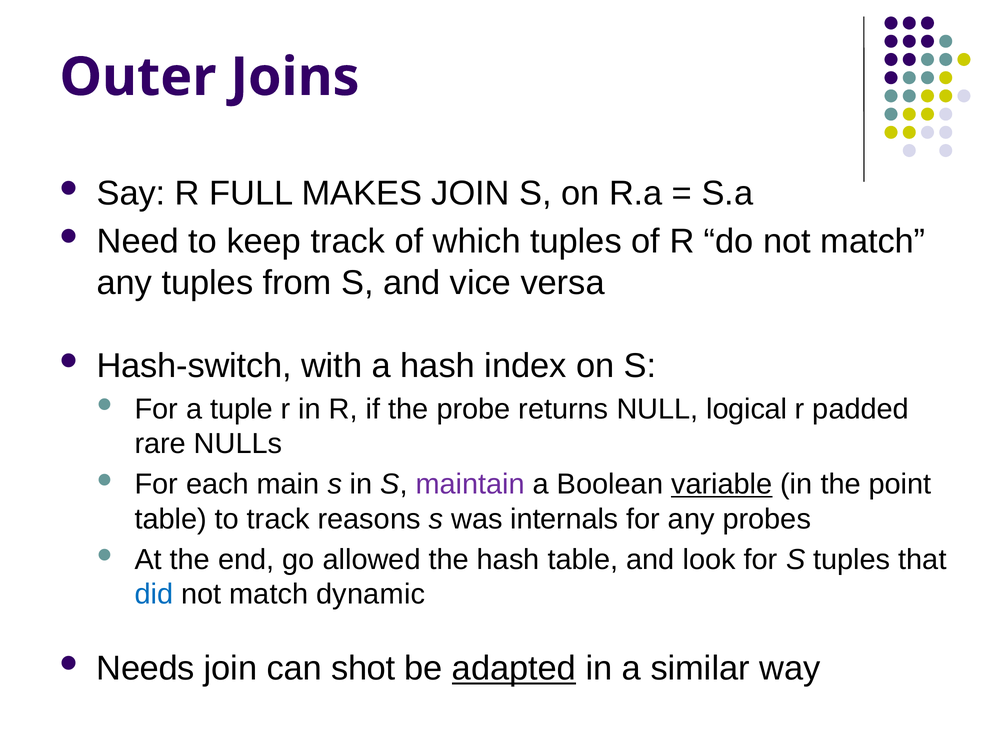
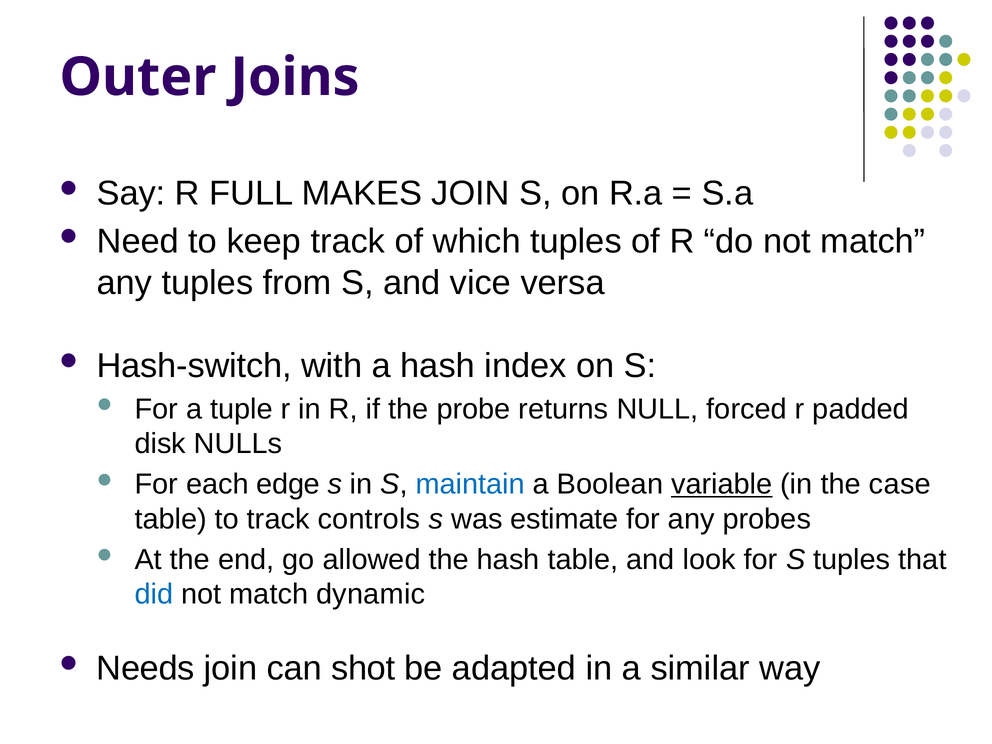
logical: logical -> forced (747, 409)
rare: rare -> disk (160, 444)
main: main -> edge (288, 484)
maintain colour: purple -> blue (470, 484)
point: point -> case (900, 484)
reasons: reasons -> controls (369, 519)
internals: internals -> estimate (564, 519)
adapted underline: present -> none (514, 669)
